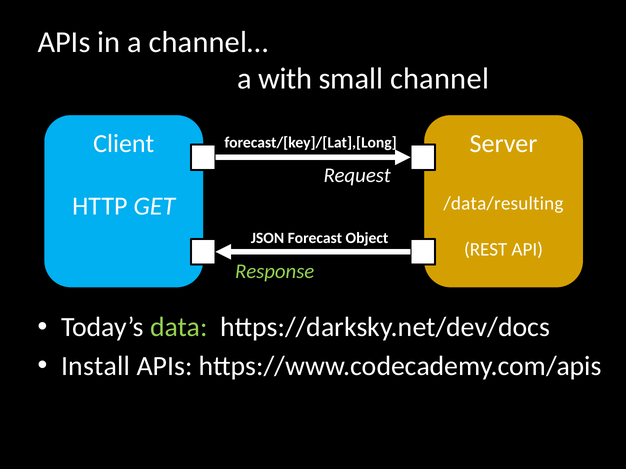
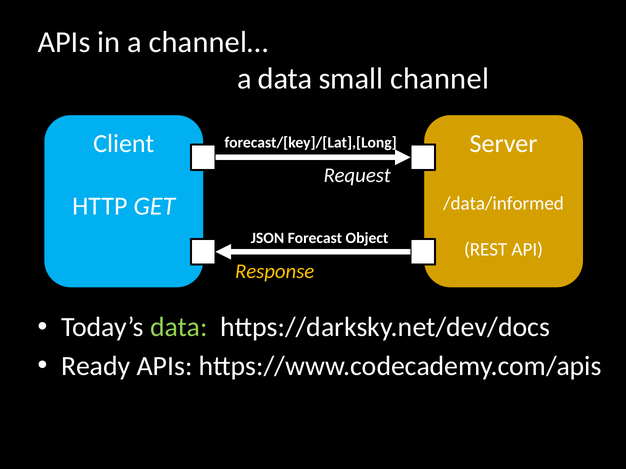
a with: with -> data (285, 79)
/data/resulting: /data/resulting -> /data/informed (504, 204)
Response colour: light green -> yellow (275, 272)
Install: Install -> Ready (96, 367)
